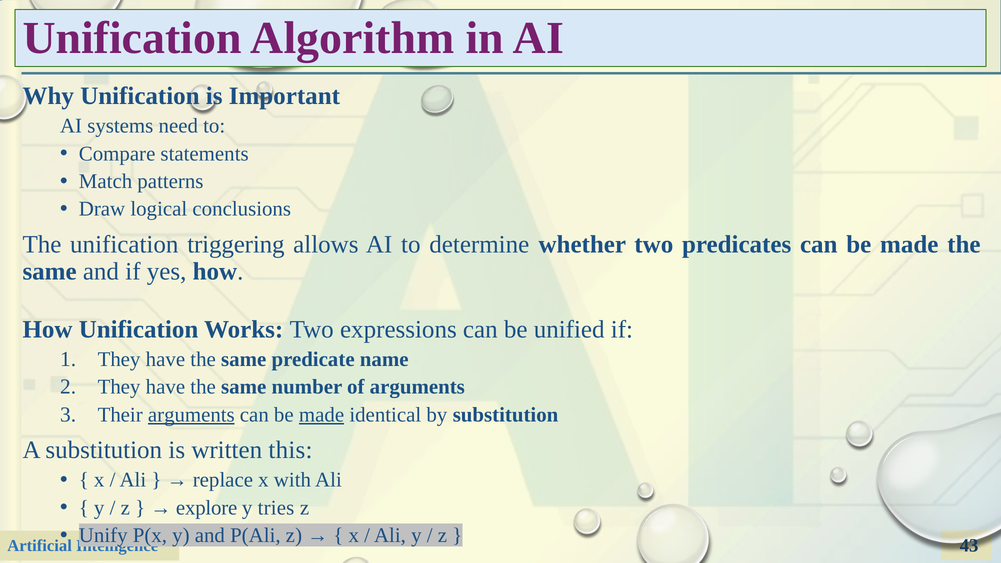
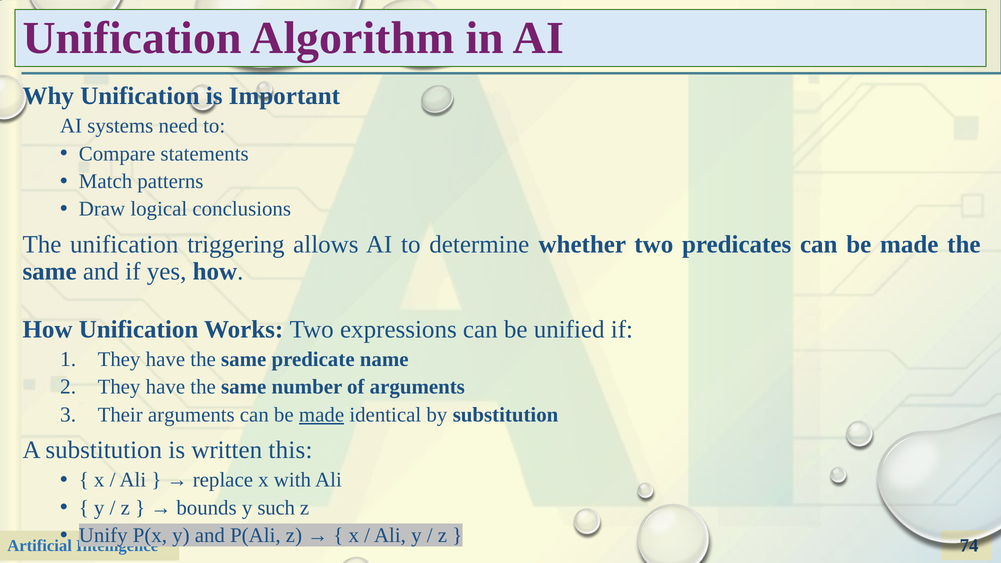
arguments underline: present -> none (191, 415)
explore: explore -> bounds (207, 508)
tries: tries -> such (276, 508)
43: 43 -> 74 (969, 545)
